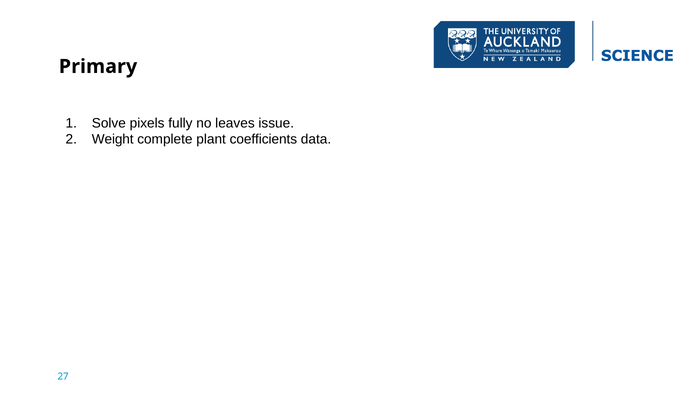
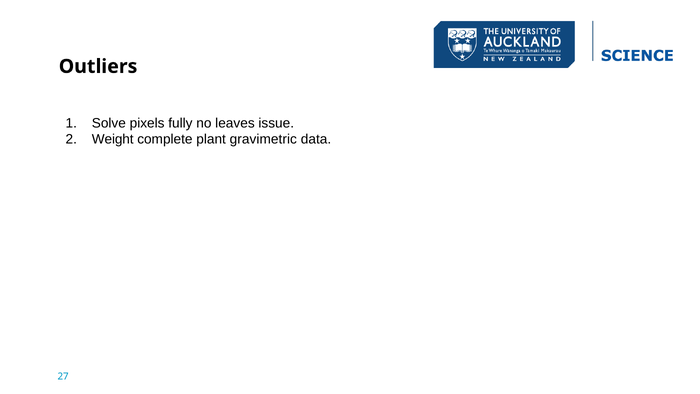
Primary: Primary -> Outliers (98, 66)
coefficients: coefficients -> gravimetric (263, 139)
